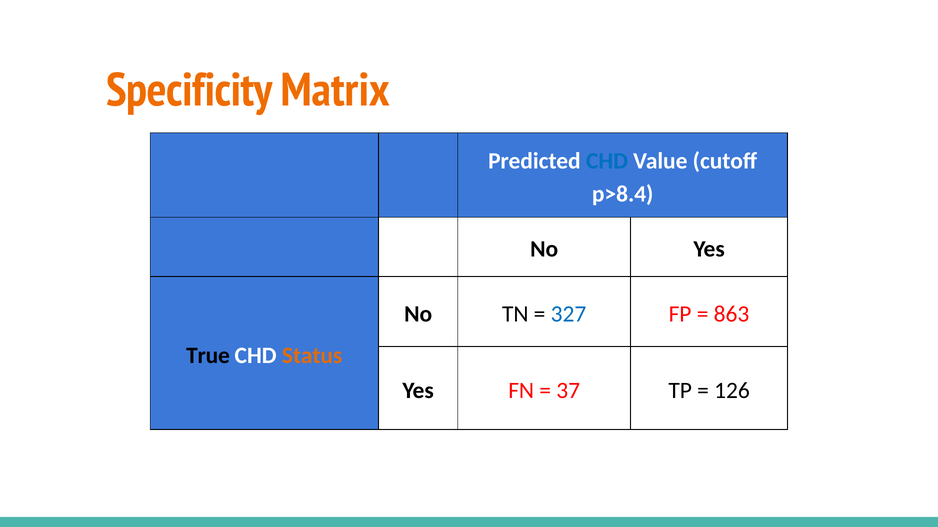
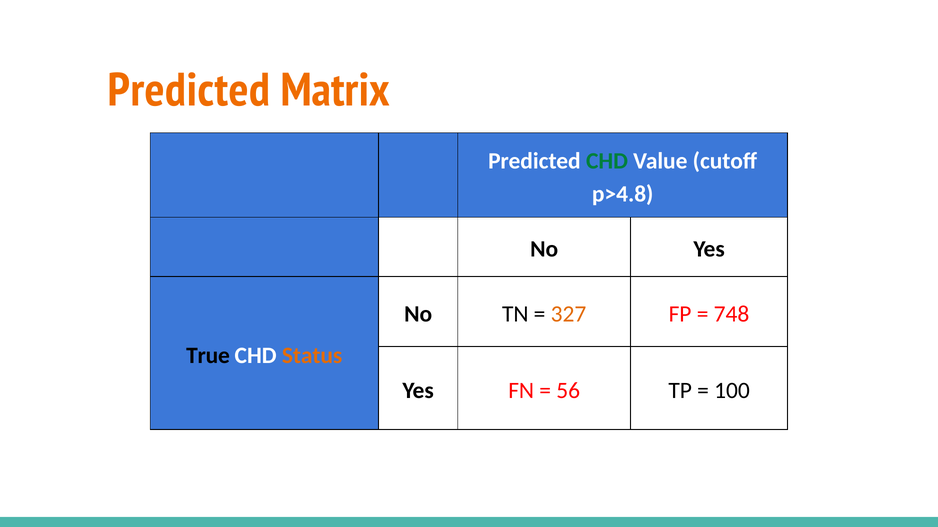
Specificity: Specificity -> Predicted (189, 91)
CHD colour: blue -> green (607, 161)
p>8.4: p>8.4 -> p>4.8 (623, 194)
327 colour: blue -> orange (569, 314)
863: 863 -> 748 (731, 314)
37: 37 -> 56 (568, 391)
126: 126 -> 100 (732, 391)
